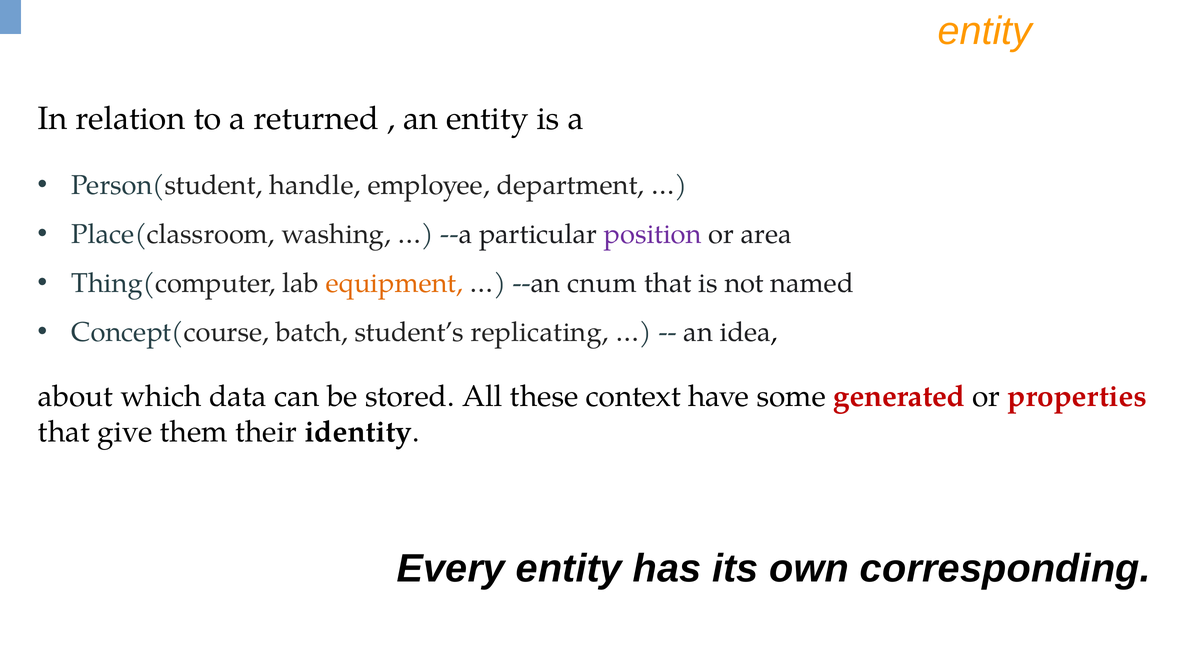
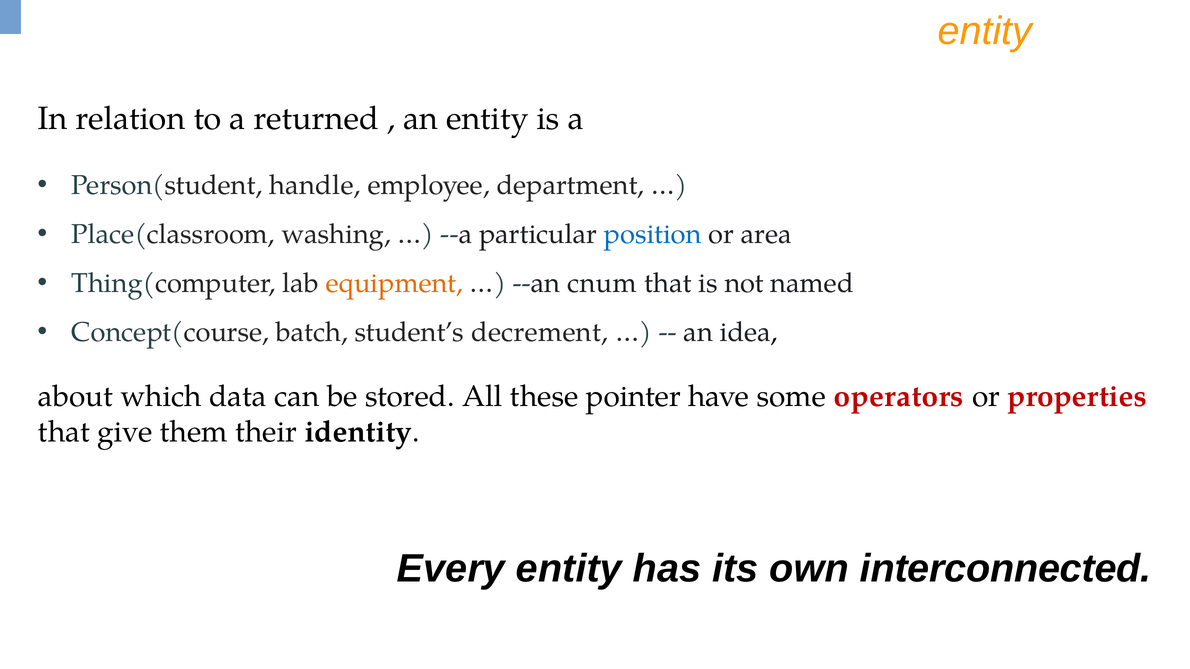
position colour: purple -> blue (653, 234)
replicating: replicating -> decrement (540, 332)
context: context -> pointer (633, 397)
generated: generated -> operators (899, 397)
corresponding: corresponding -> interconnected (1006, 569)
